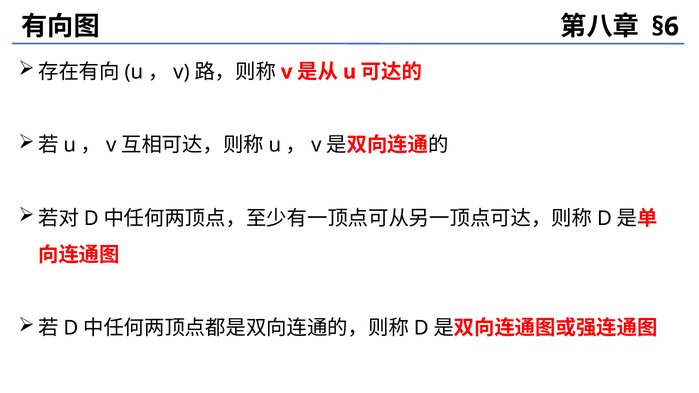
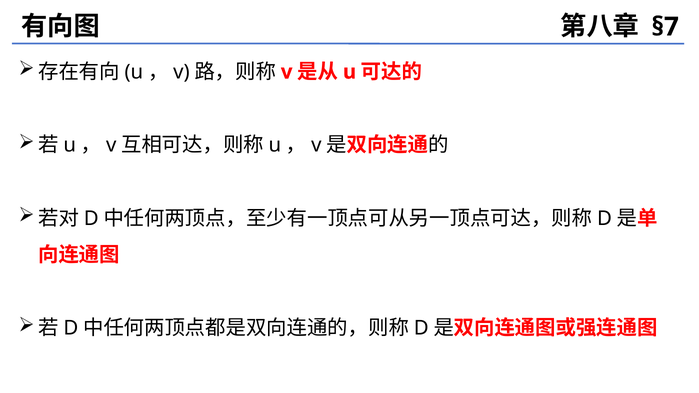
§6: §6 -> §7 (665, 27)
